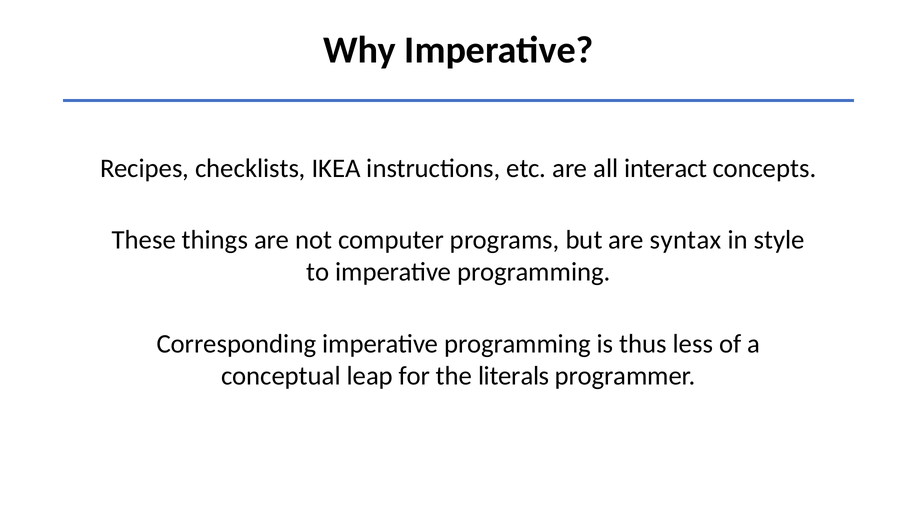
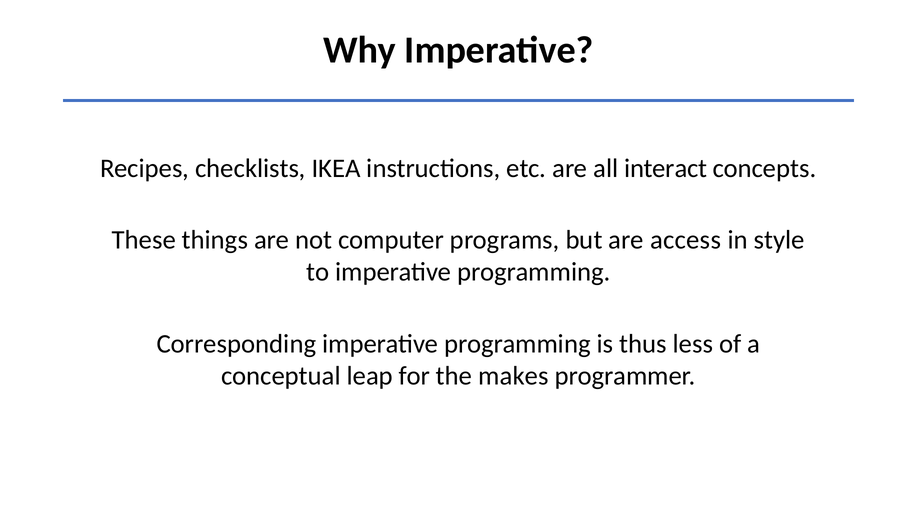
syntax: syntax -> access (686, 240)
literals: literals -> makes (514, 376)
